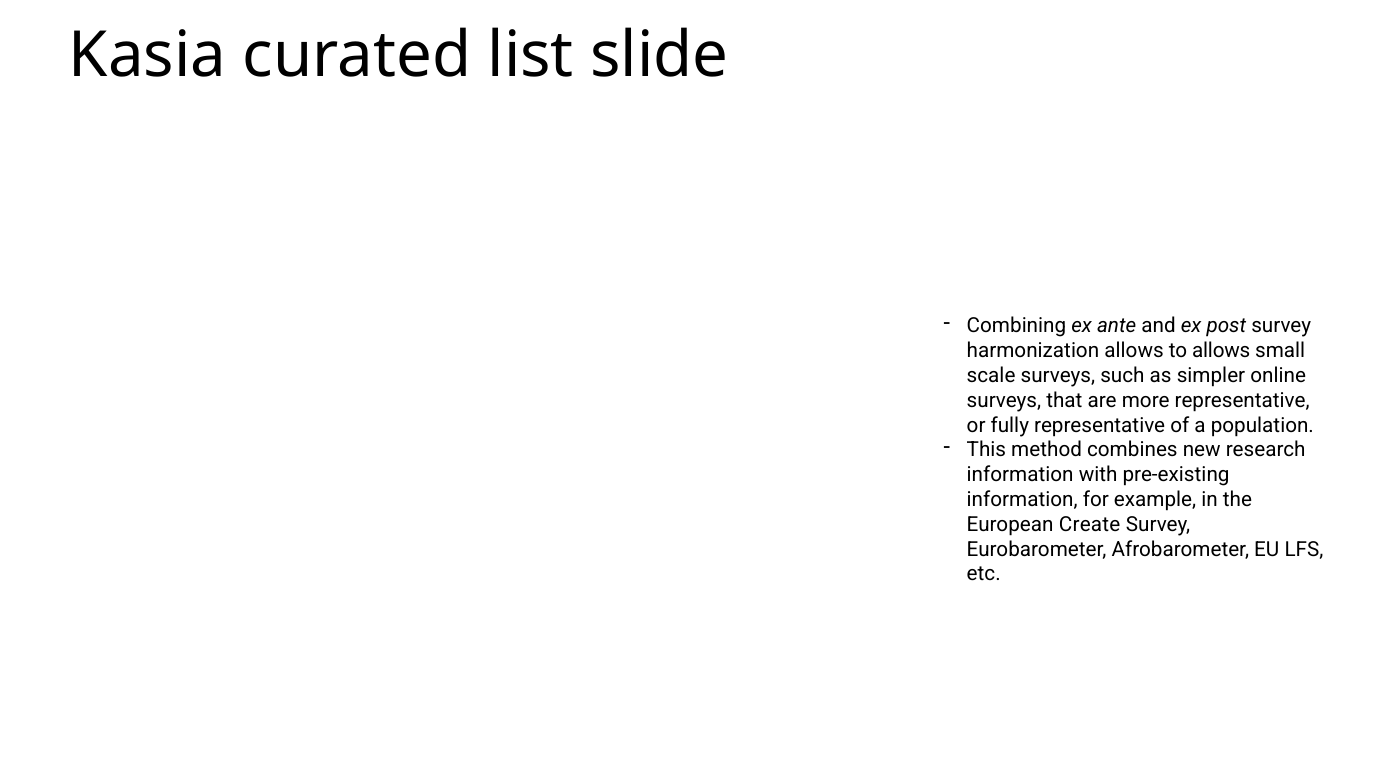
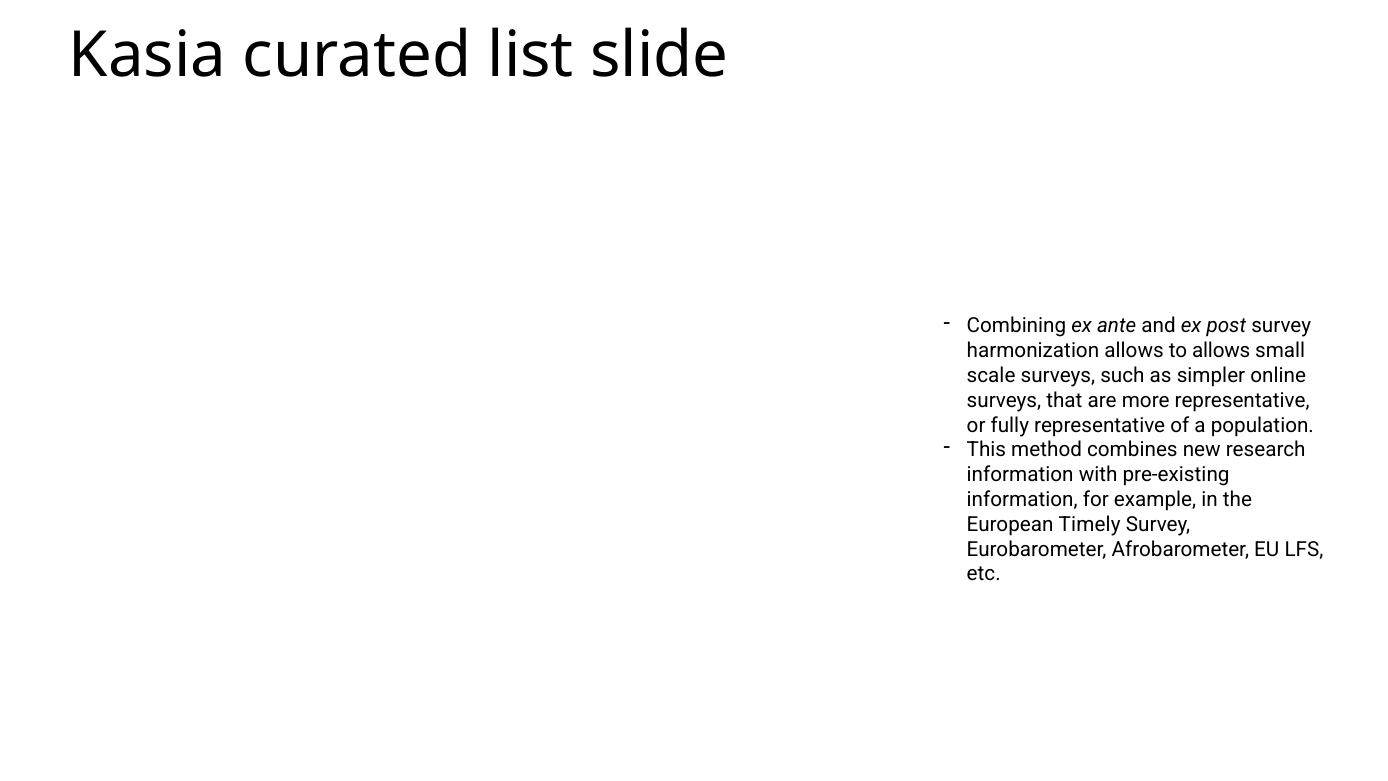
Create: Create -> Timely (1090, 524)
